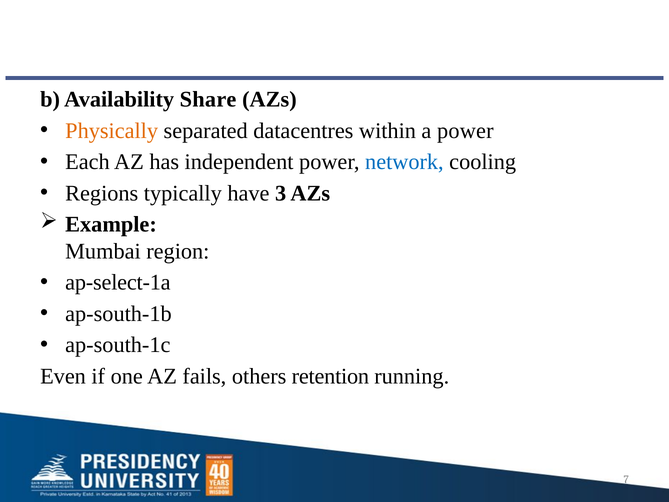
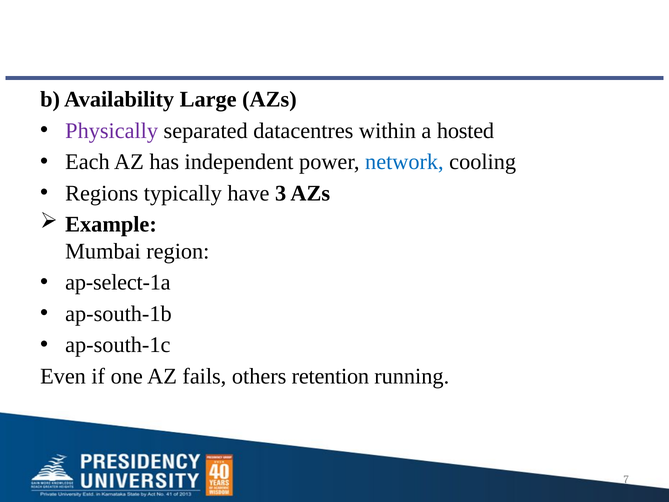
Share: Share -> Large (208, 100)
Physically colour: orange -> purple (112, 131)
a power: power -> hosted (466, 131)
